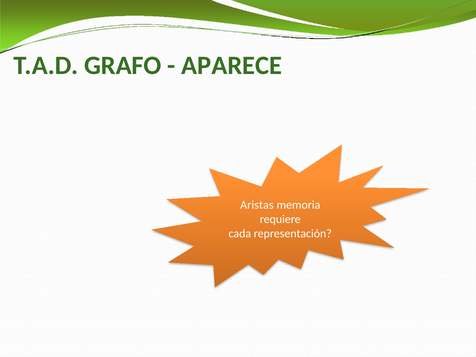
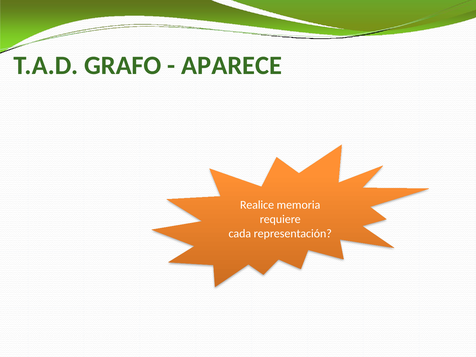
Aristas: Aristas -> Realice (257, 205)
